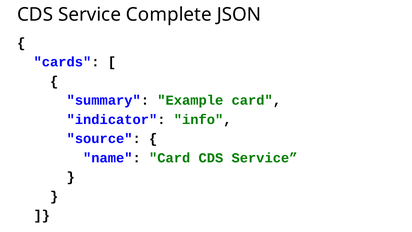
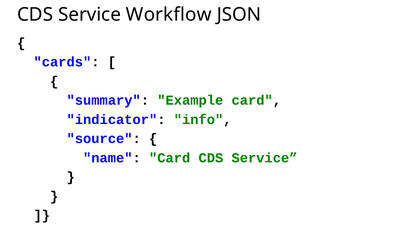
Complete: Complete -> Workflow (169, 14)
